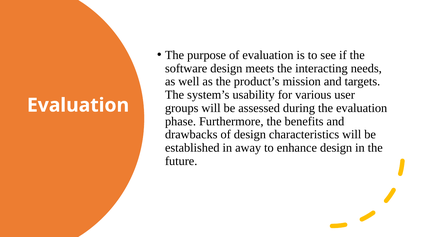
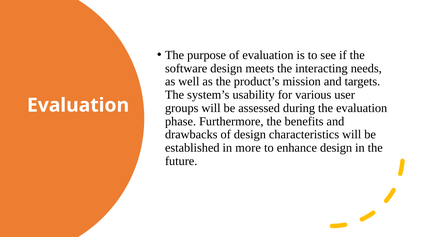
away: away -> more (248, 148)
